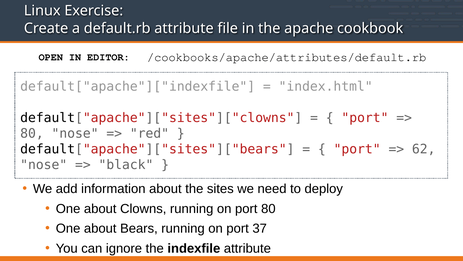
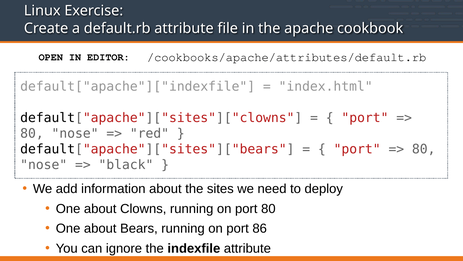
62: 62 -> 80 (424, 149)
37: 37 -> 86 (260, 228)
